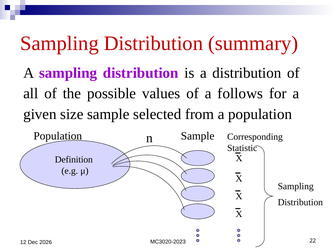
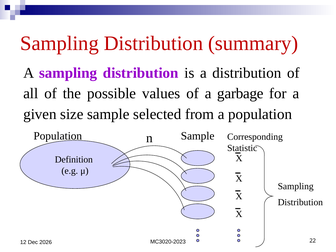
follows: follows -> garbage (240, 94)
